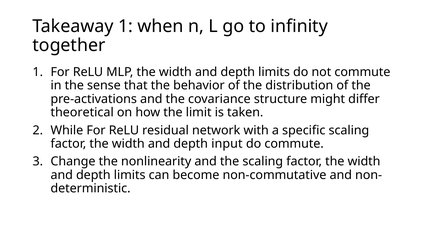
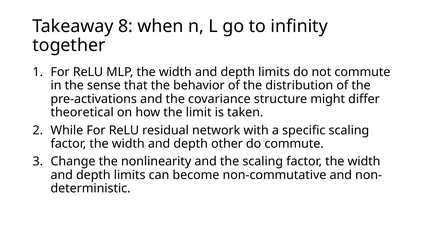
Takeaway 1: 1 -> 8 (126, 26)
input: input -> other (227, 144)
